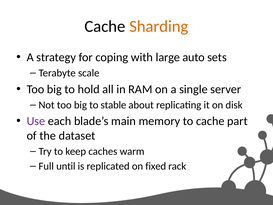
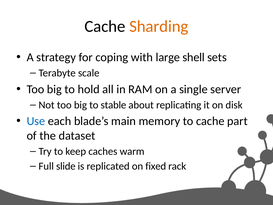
auto: auto -> shell (194, 57)
Use colour: purple -> blue (36, 121)
until: until -> slide (66, 166)
